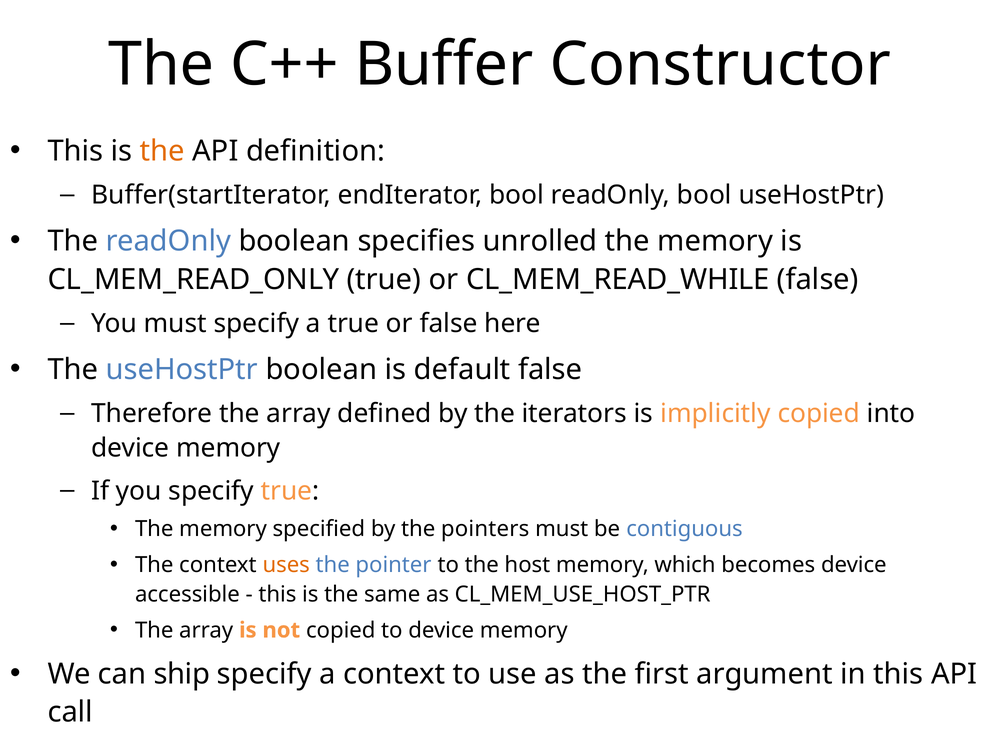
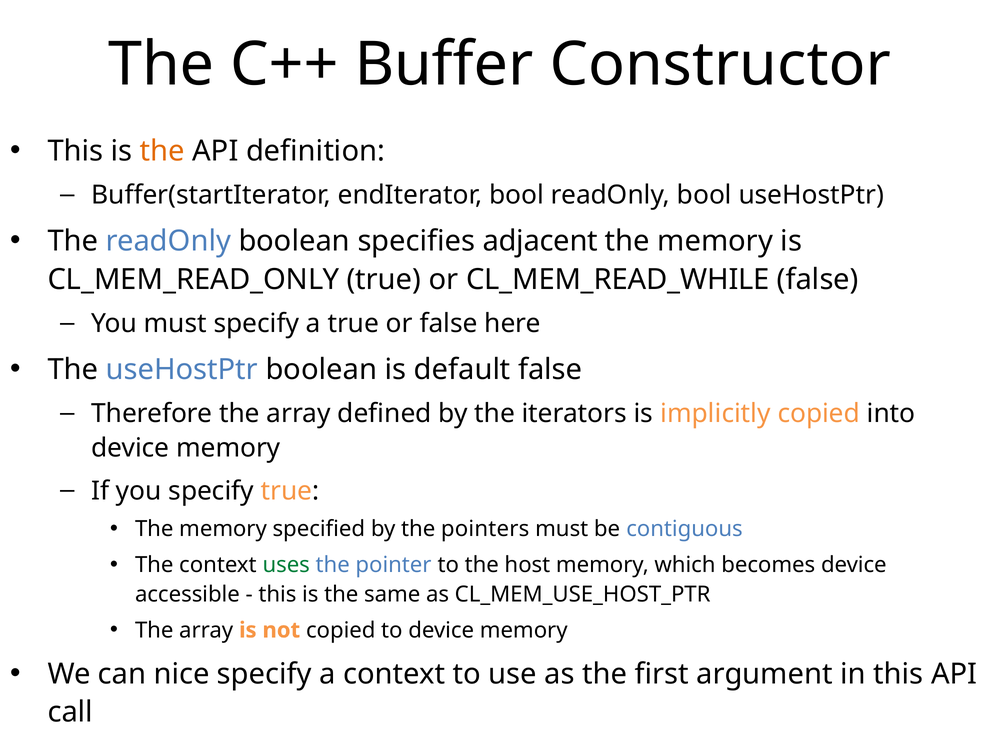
unrolled: unrolled -> adjacent (540, 241)
uses colour: orange -> green (286, 565)
ship: ship -> nice (182, 674)
